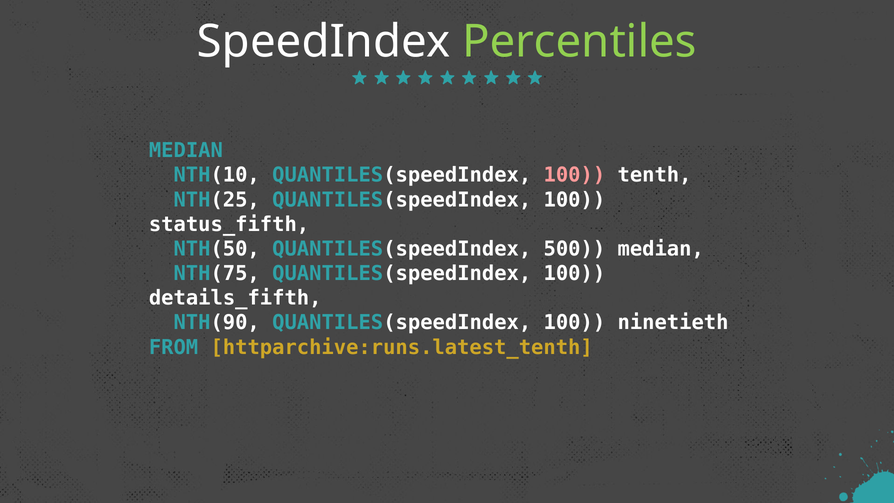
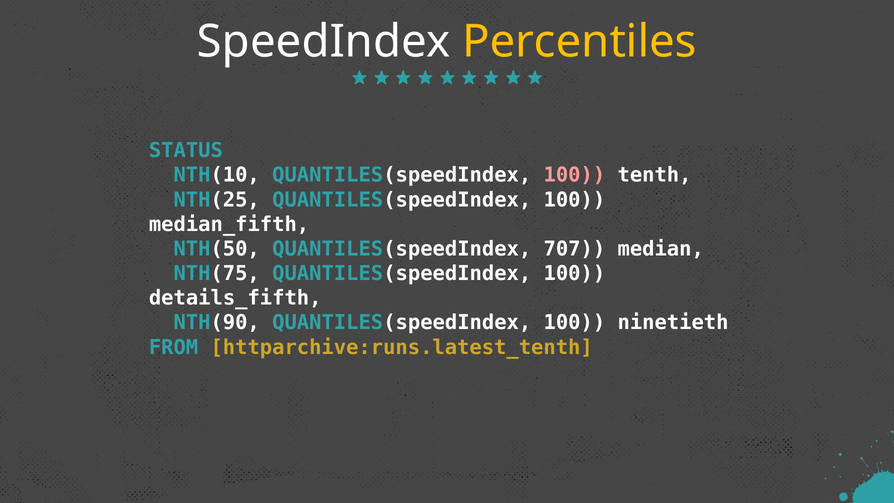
Percentiles colour: light green -> yellow (579, 42)
MEDIAN: MEDIAN -> STATUS (186, 151)
status_fifth: status_fifth -> median_fifth (229, 224)
500: 500 -> 707 (574, 249)
